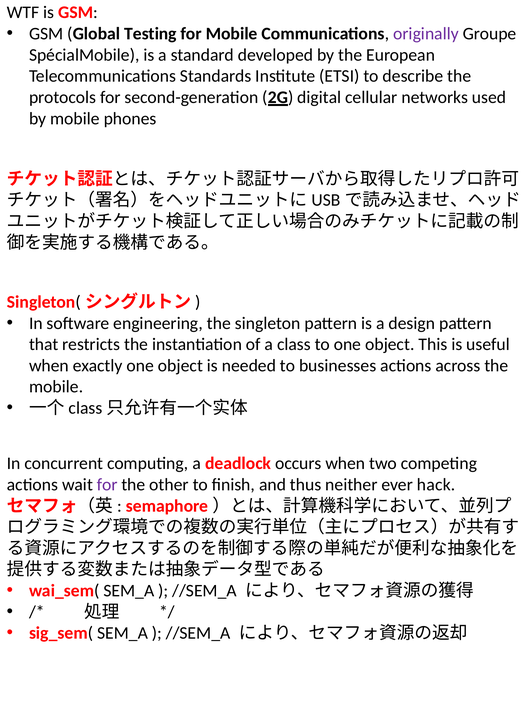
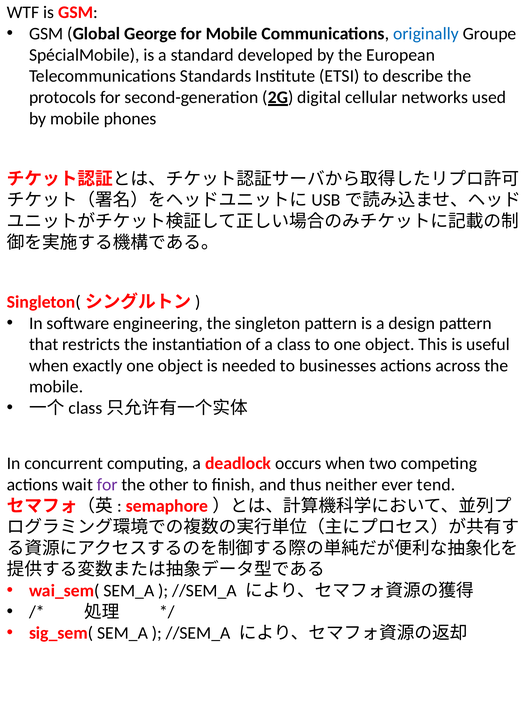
Testing: Testing -> George (150, 34)
originally colour: purple -> blue (426, 34)
hack: hack -> tend (436, 484)
